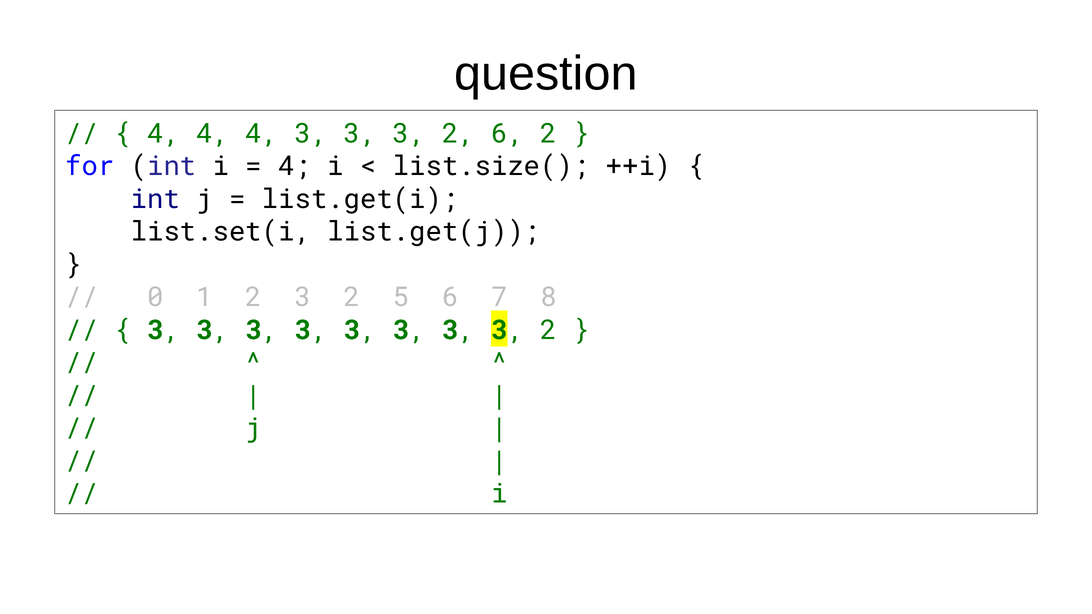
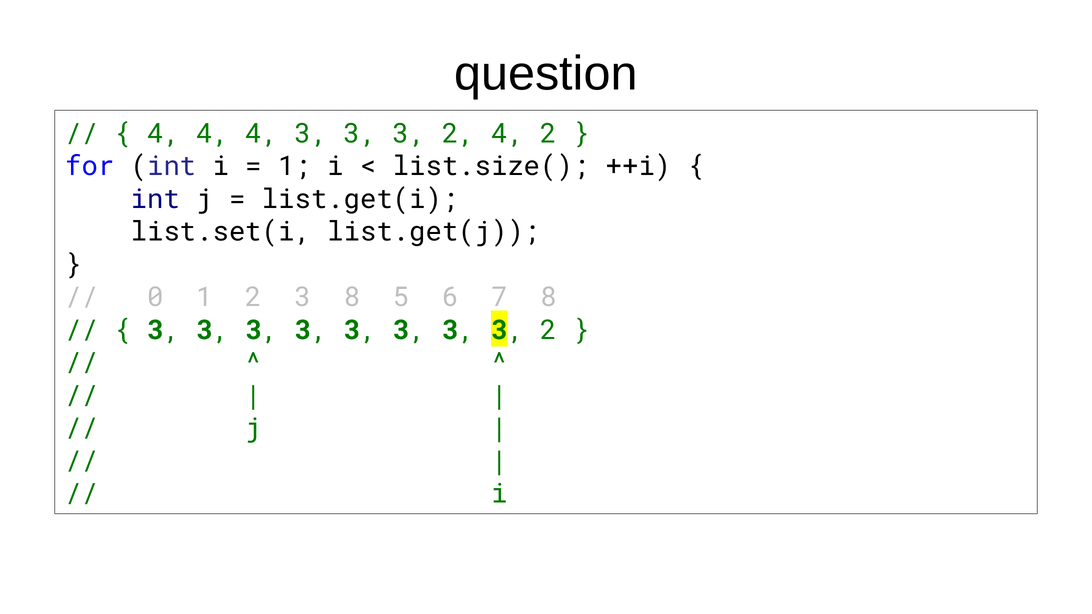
2 6: 6 -> 4 (508, 134)
4: 4 -> 1 (295, 166)
2 3 2: 2 -> 8 (352, 298)
